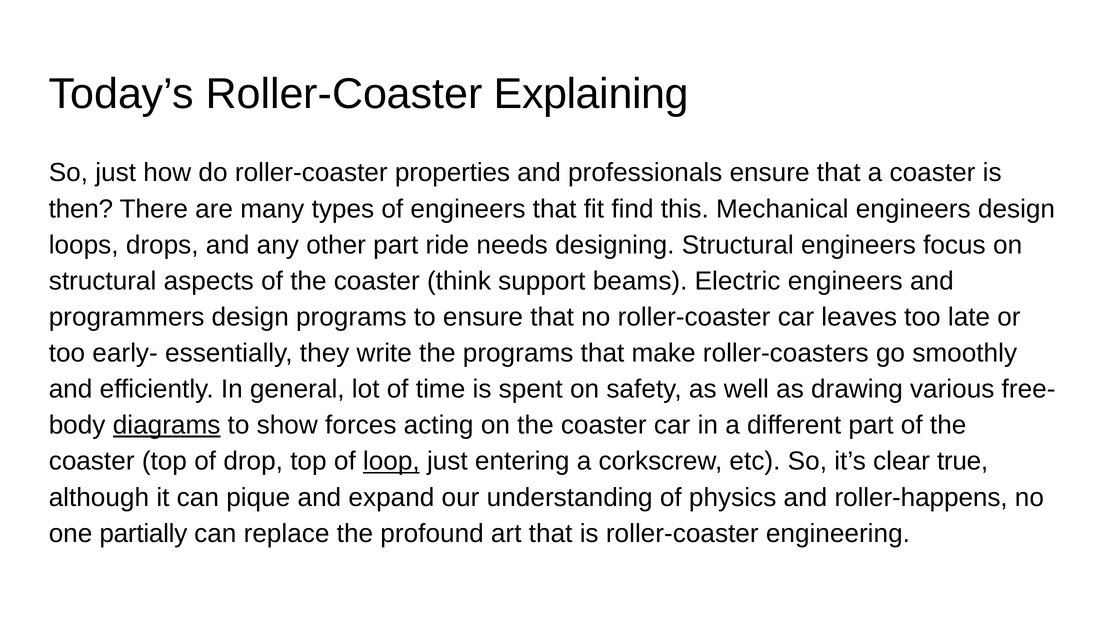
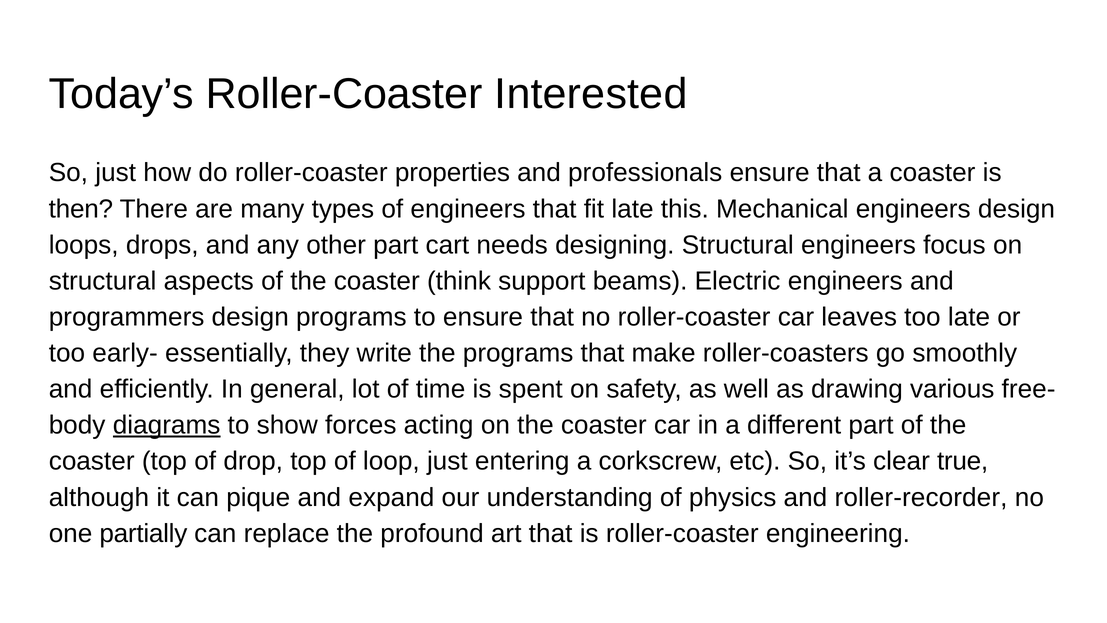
Explaining: Explaining -> Interested (591, 94)
fit find: find -> late (632, 209)
ride: ride -> cart (447, 245)
loop underline: present -> none (391, 461)
roller-happens: roller-happens -> roller-recorder (921, 497)
